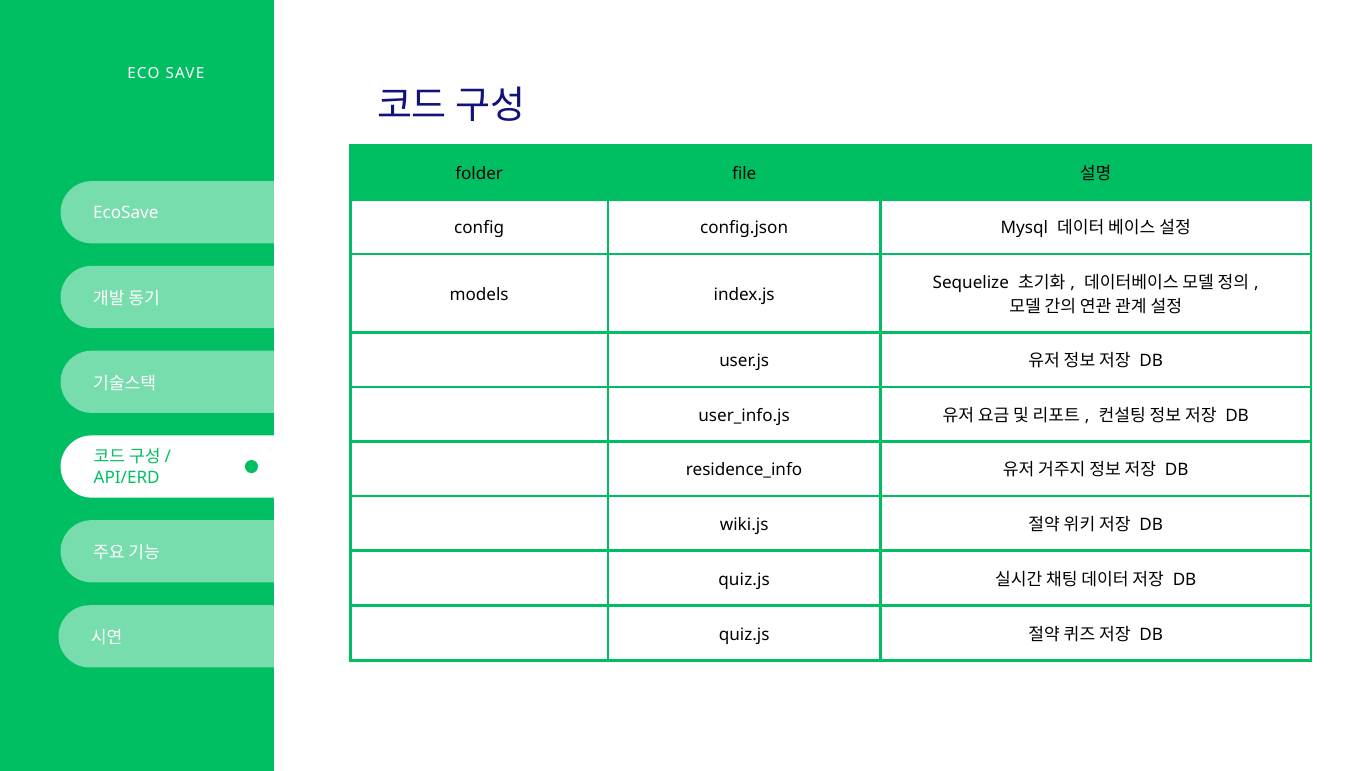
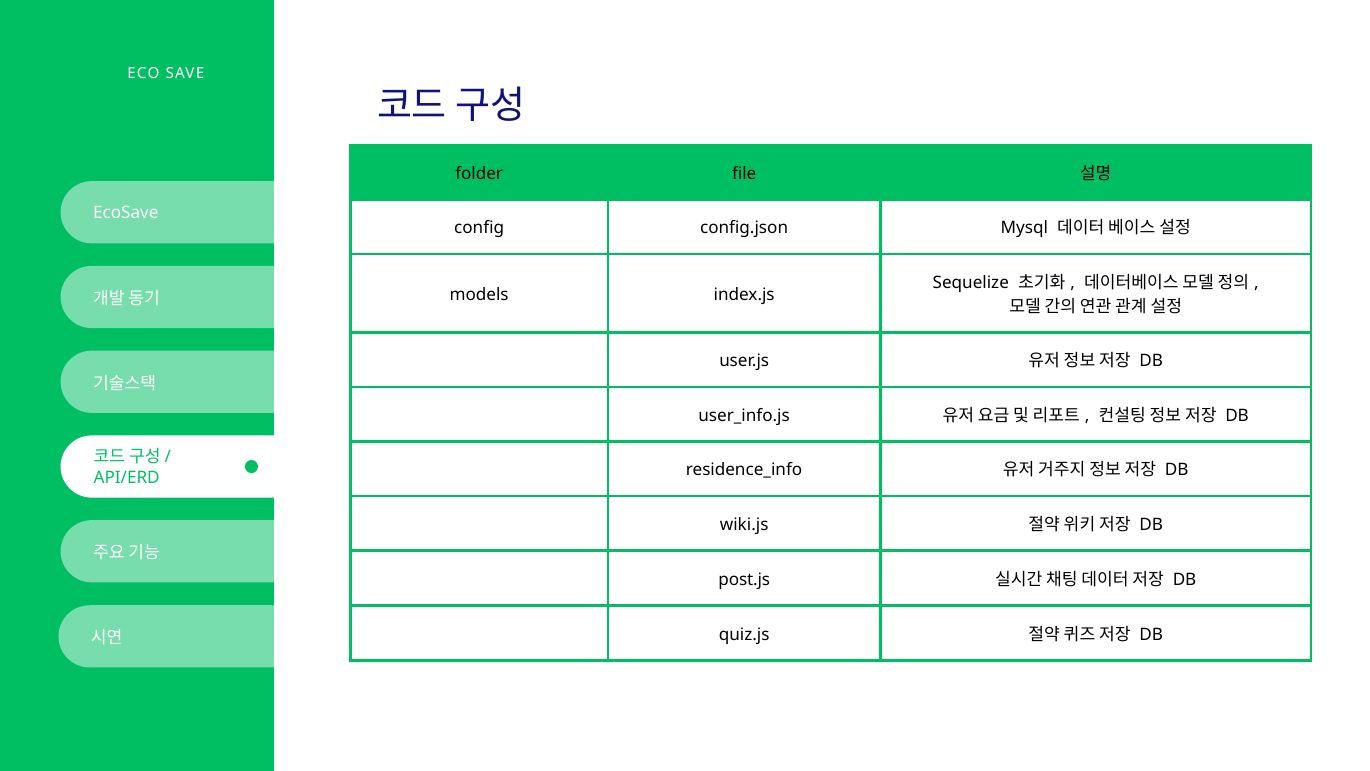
quiz.js: quiz.js -> post.js (744, 579)
